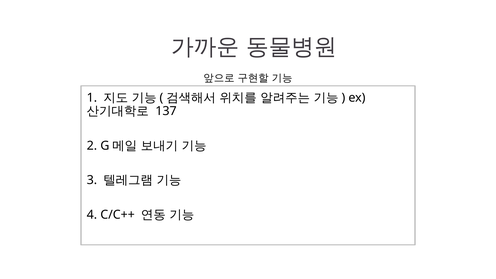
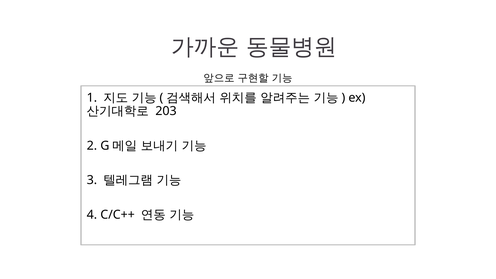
137: 137 -> 203 (166, 111)
